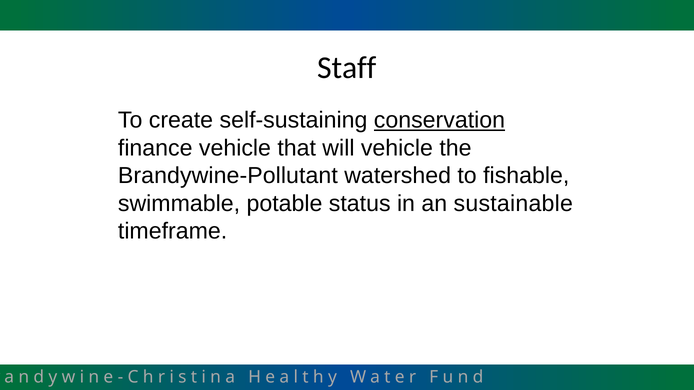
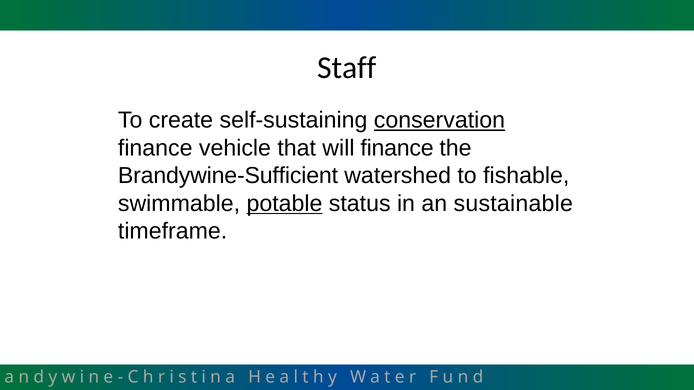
will vehicle: vehicle -> finance (397, 148)
Brandywine-Pollutant: Brandywine-Pollutant -> Brandywine-Sufficient (228, 176)
potable underline: none -> present (284, 204)
